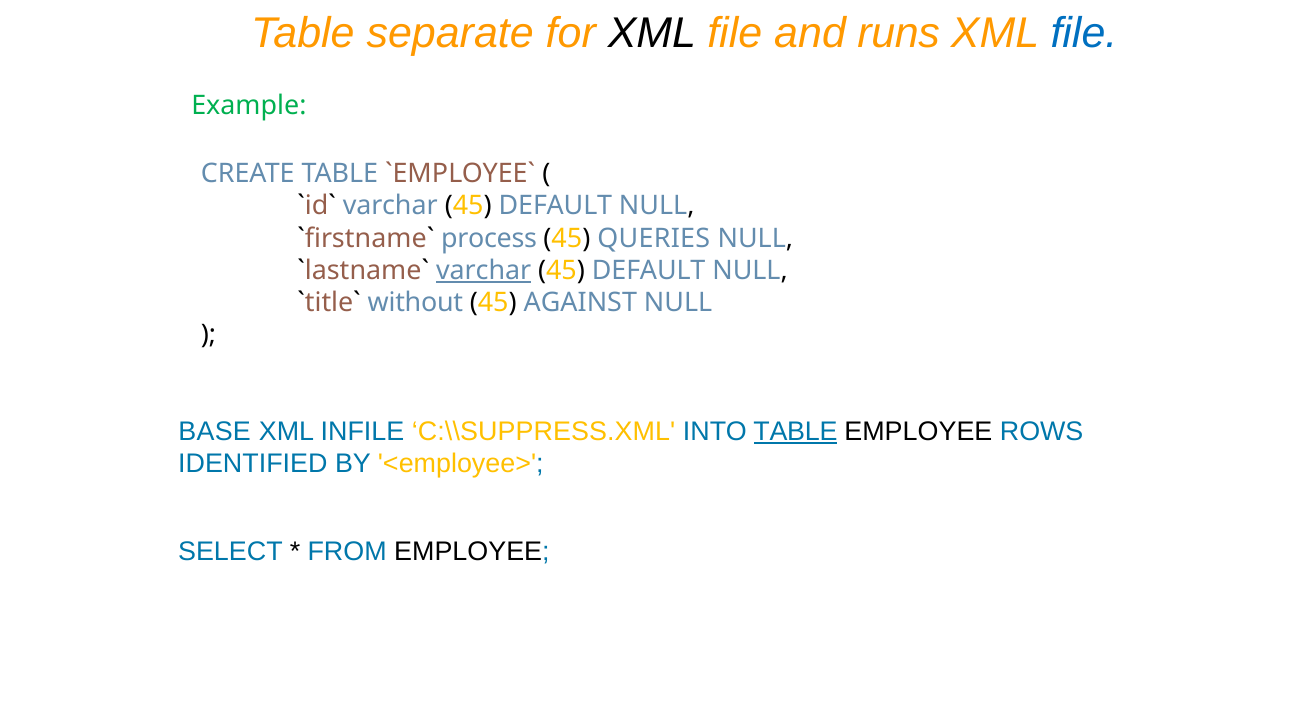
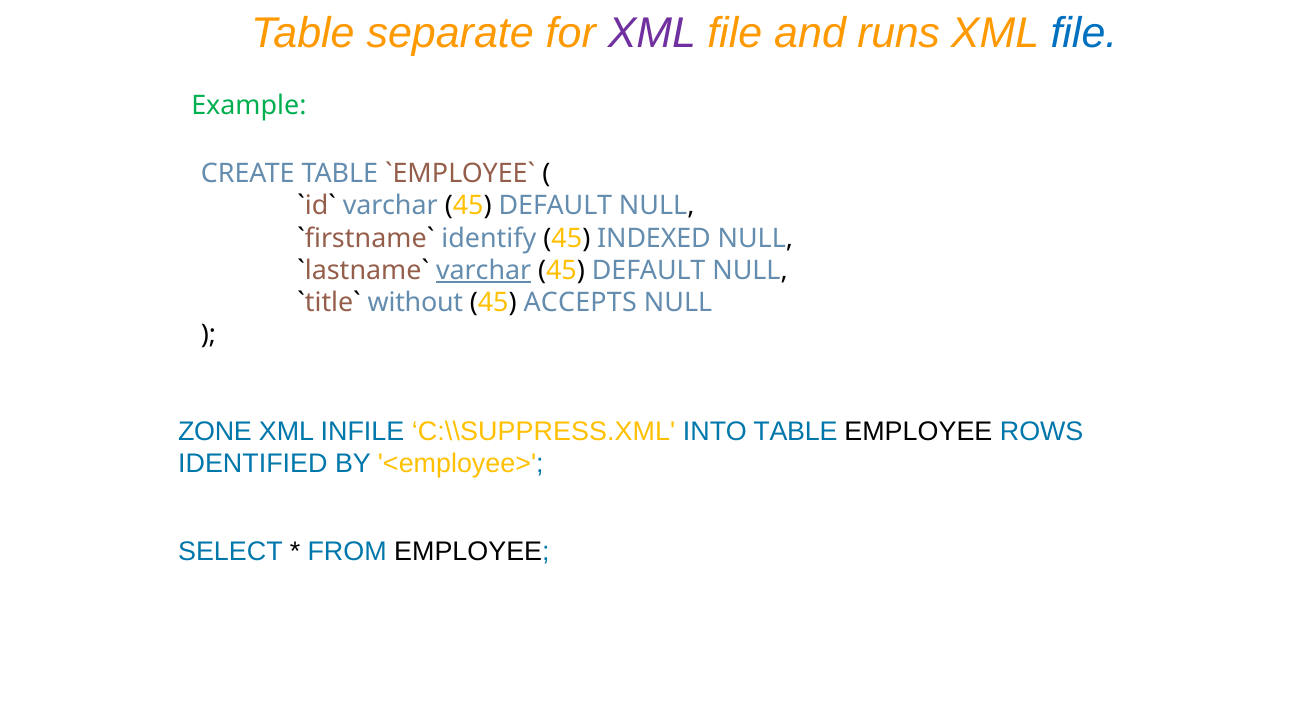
XML colour: black -> purple (652, 34)
process: process -> identify (489, 238)
QUERIES: QUERIES -> INDEXED (654, 238)
AGAINST: AGAINST -> ACCEPTS (580, 303)
BASE: BASE -> ZONE (215, 431)
TABLE underline: present -> none (795, 431)
